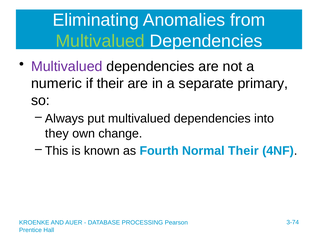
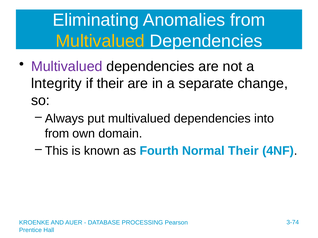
Multivalued colour: light green -> yellow (100, 41)
numeric: numeric -> lntegrity (56, 84)
primary: primary -> change (263, 84)
they: they -> from (57, 134)
change: change -> domain (120, 134)
